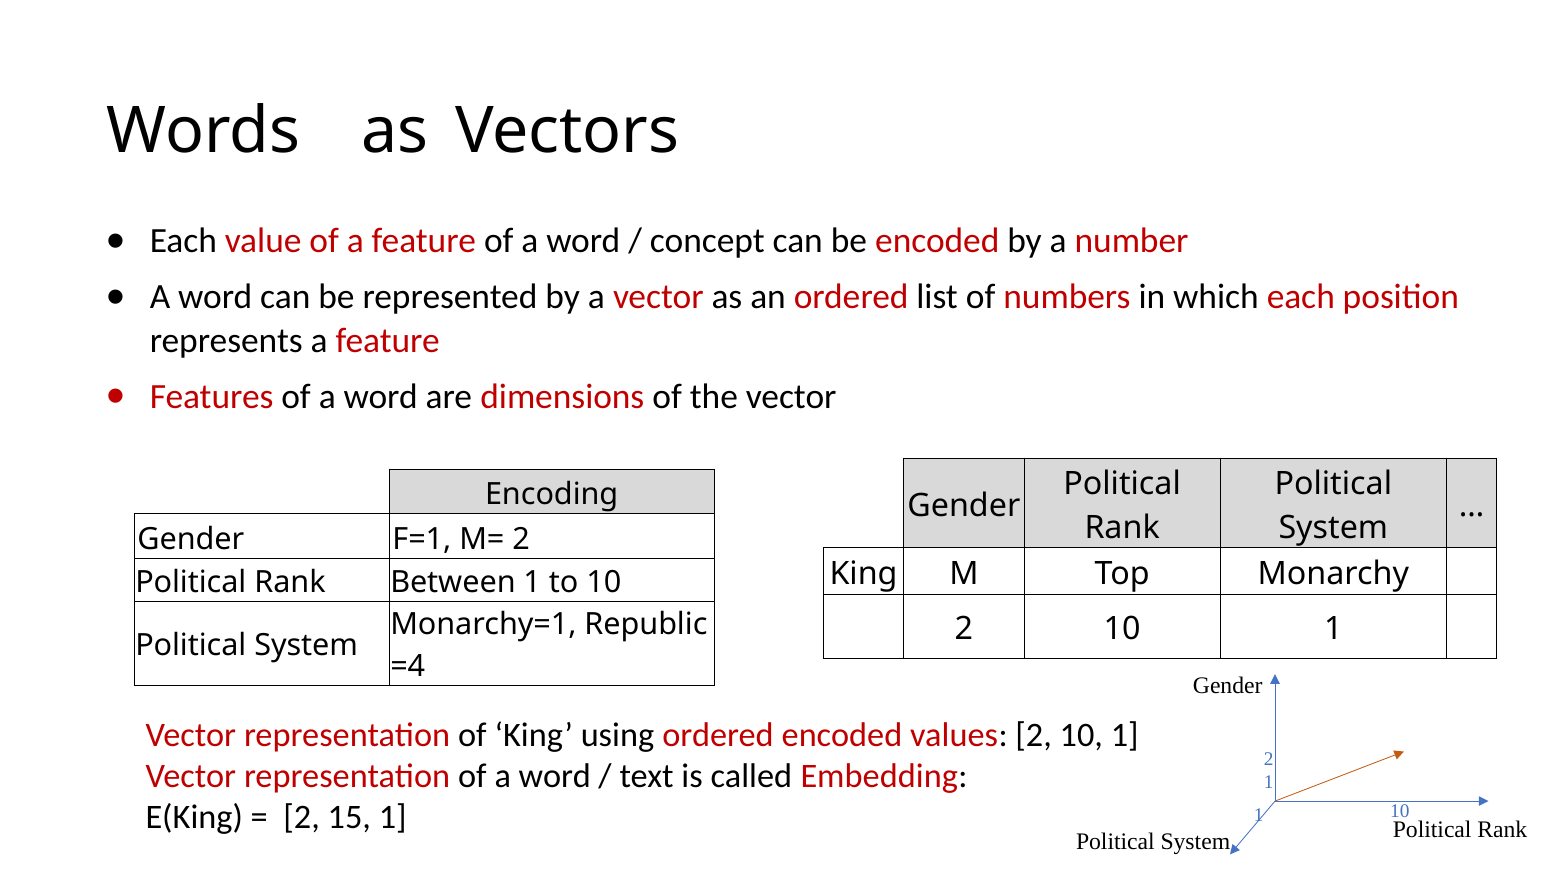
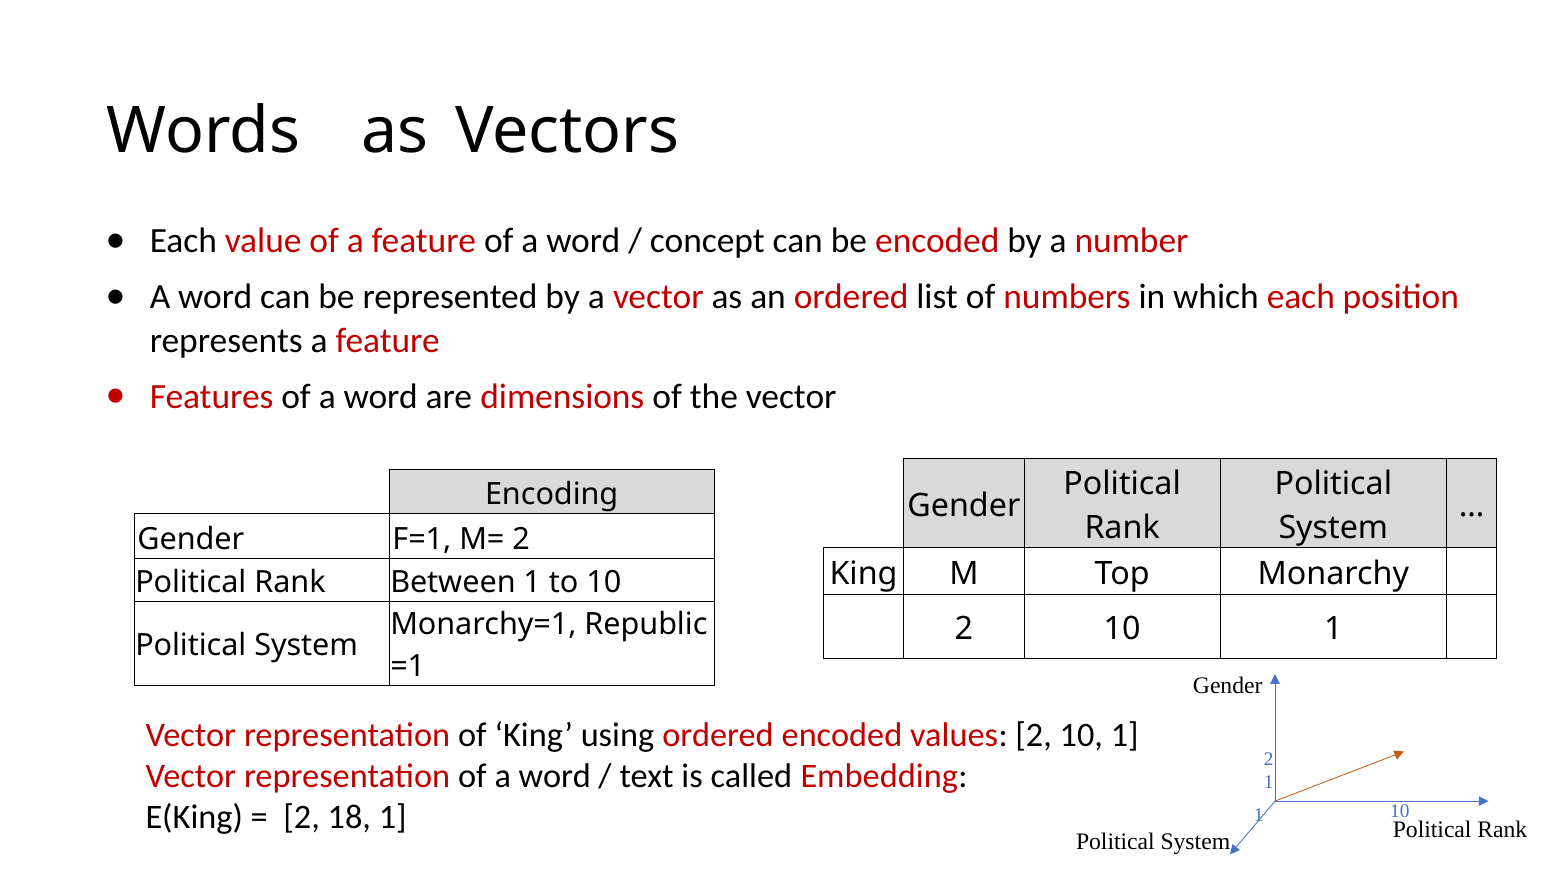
=4: =4 -> =1 (408, 666)
15: 15 -> 18 (349, 818)
